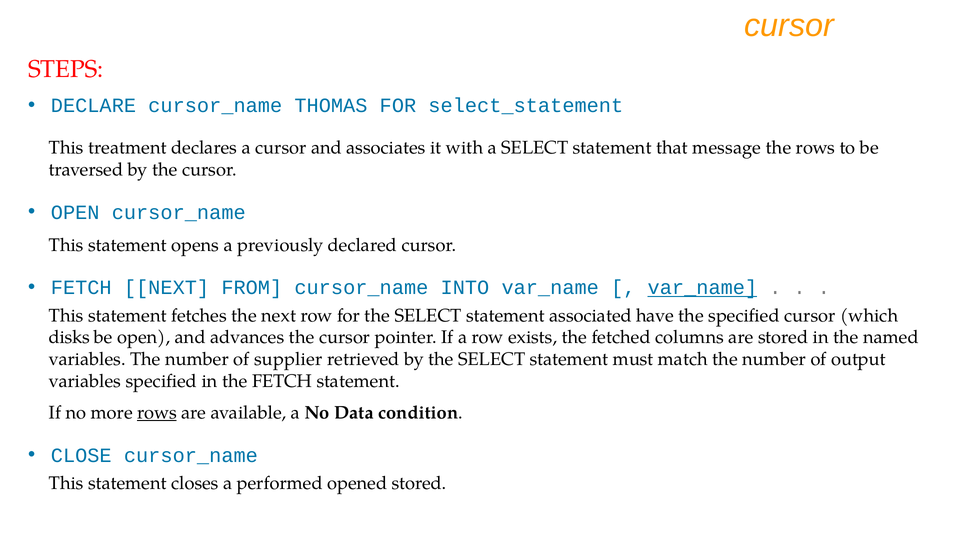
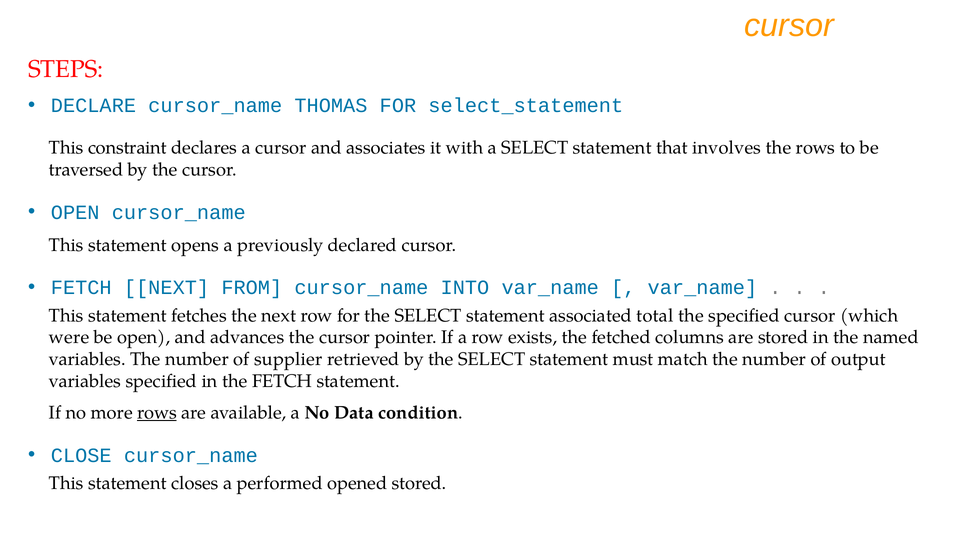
treatment: treatment -> constraint (127, 148)
message: message -> involves (727, 148)
var_name underline: present -> none (702, 288)
have: have -> total (655, 315)
disks: disks -> were (69, 337)
